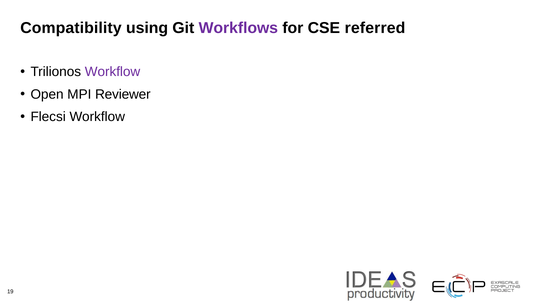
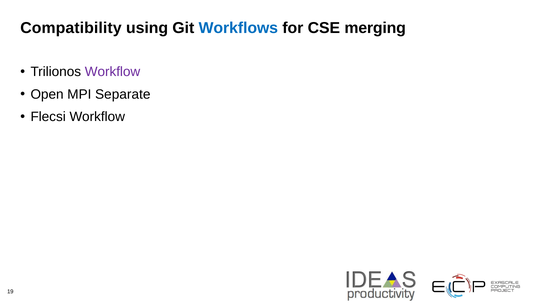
Workflows colour: purple -> blue (238, 28)
referred: referred -> merging (375, 28)
Reviewer: Reviewer -> Separate (123, 94)
